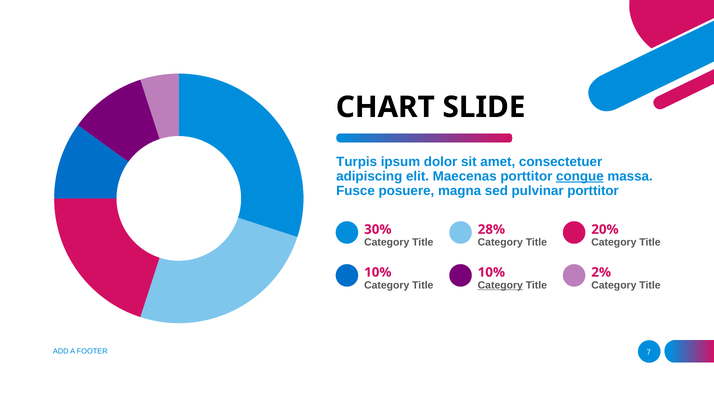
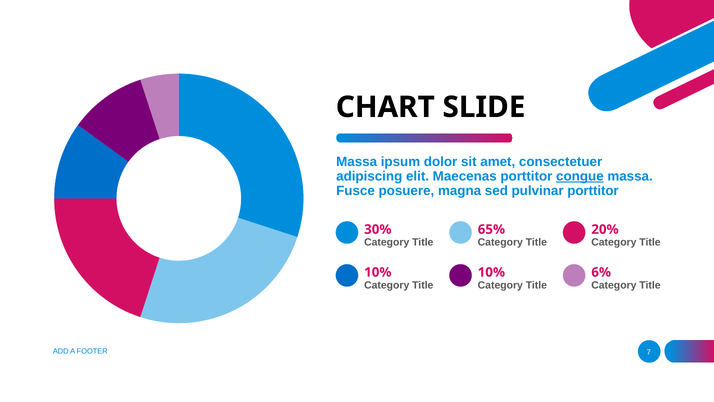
Turpis: Turpis -> Massa (357, 162)
28%: 28% -> 65% (491, 229)
2%: 2% -> 6% (601, 272)
Category underline: present -> none (500, 285)
